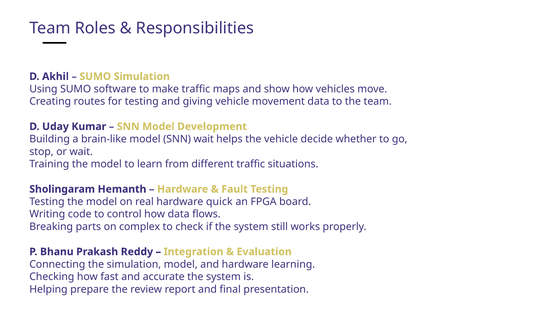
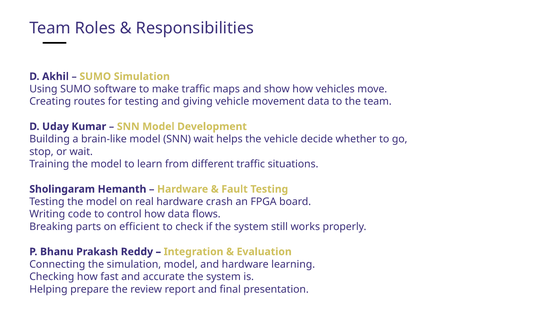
quick: quick -> crash (219, 202)
complex: complex -> efficient (139, 227)
